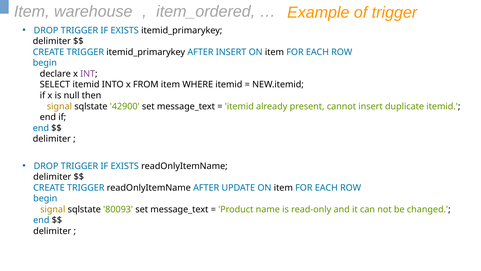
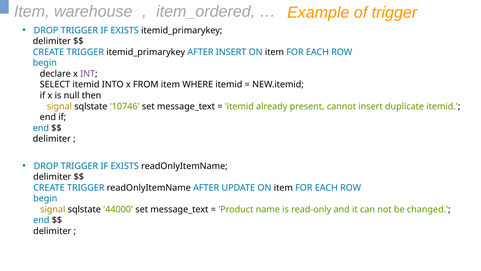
42900: 42900 -> 10746 (125, 106)
80093: 80093 -> 44000 (118, 209)
